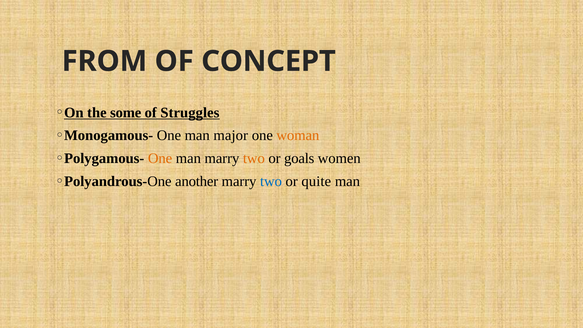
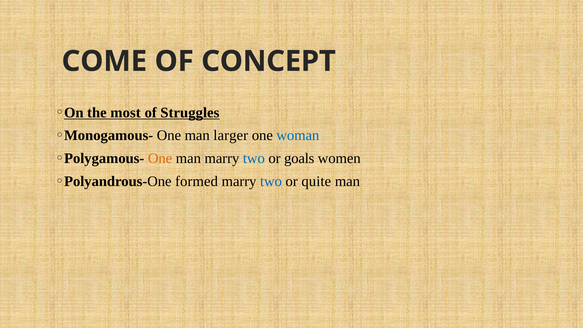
FROM: FROM -> COME (104, 61)
some: some -> most (126, 113)
major: major -> larger (231, 135)
woman colour: orange -> blue (298, 135)
two colour: orange -> blue (254, 158)
another: another -> formed (197, 181)
